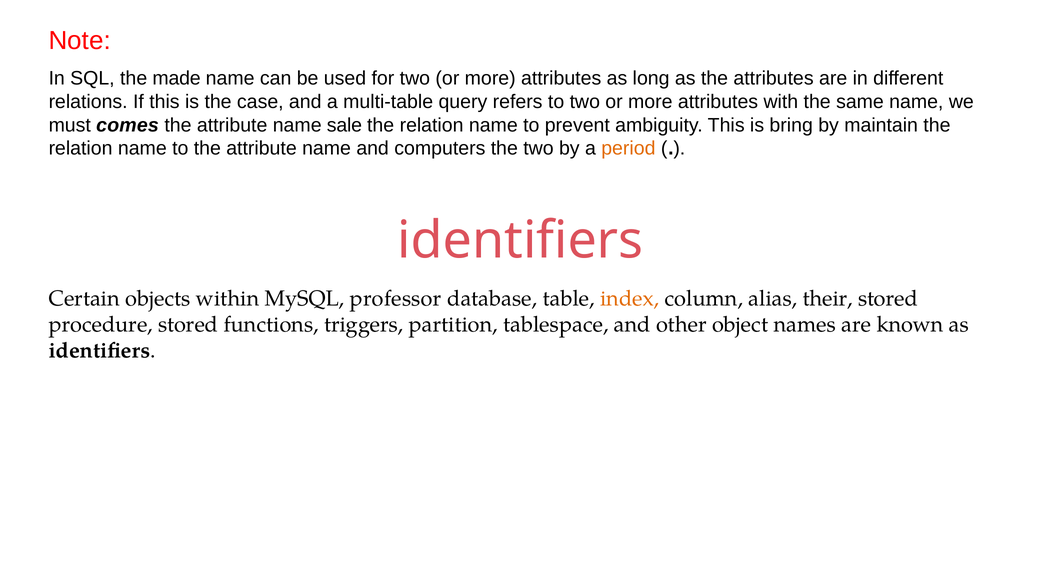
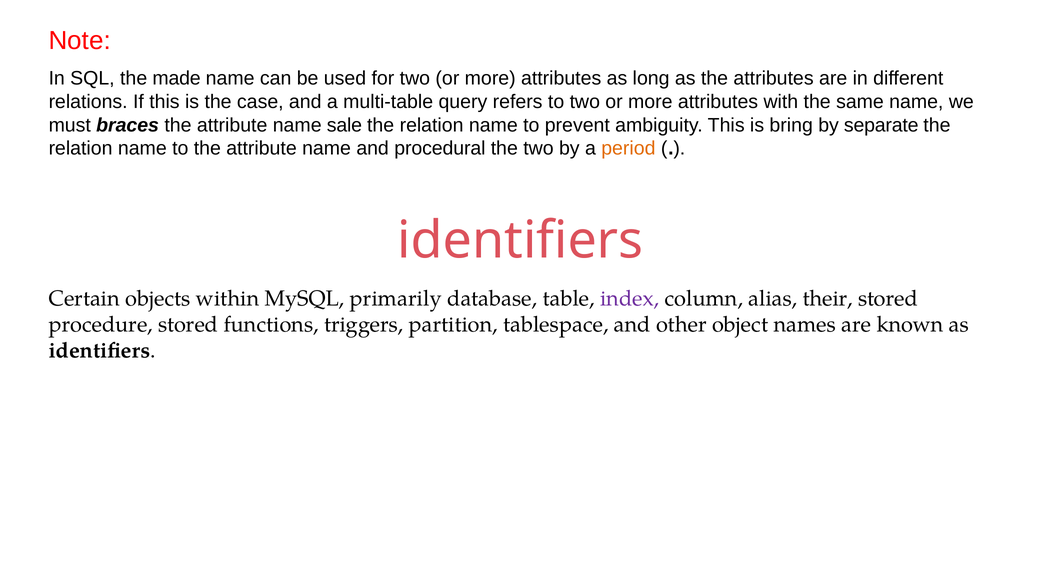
comes: comes -> braces (128, 125)
maintain: maintain -> separate (881, 125)
computers: computers -> procedural (440, 148)
professor: professor -> primarily (396, 298)
index colour: orange -> purple (630, 298)
